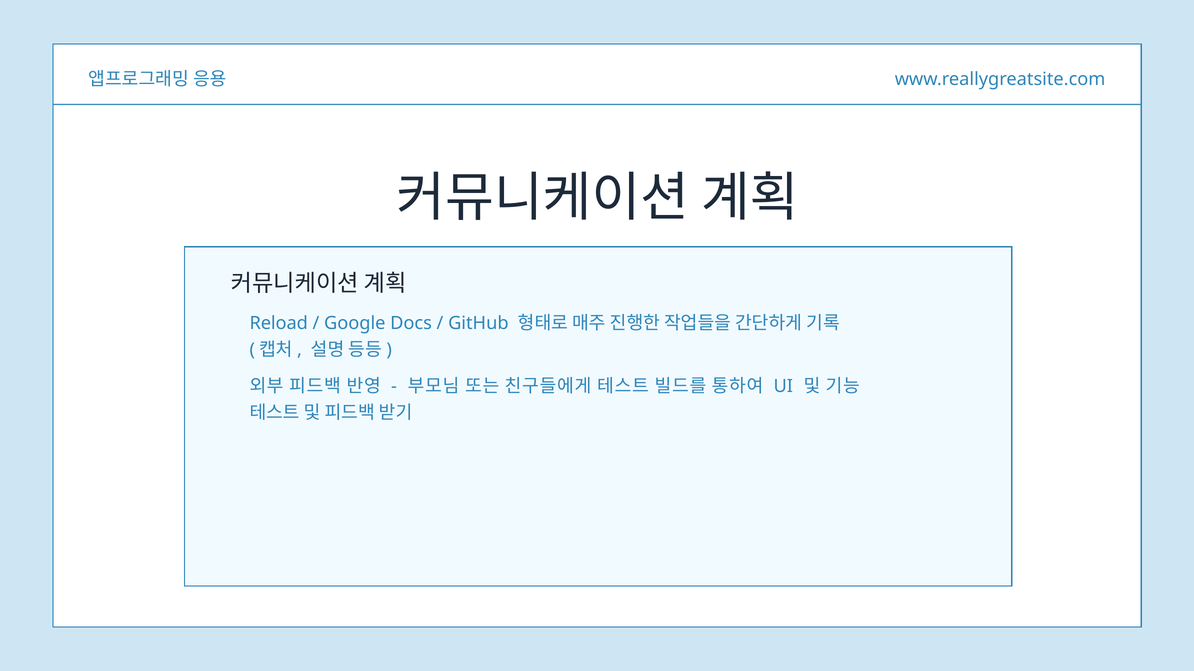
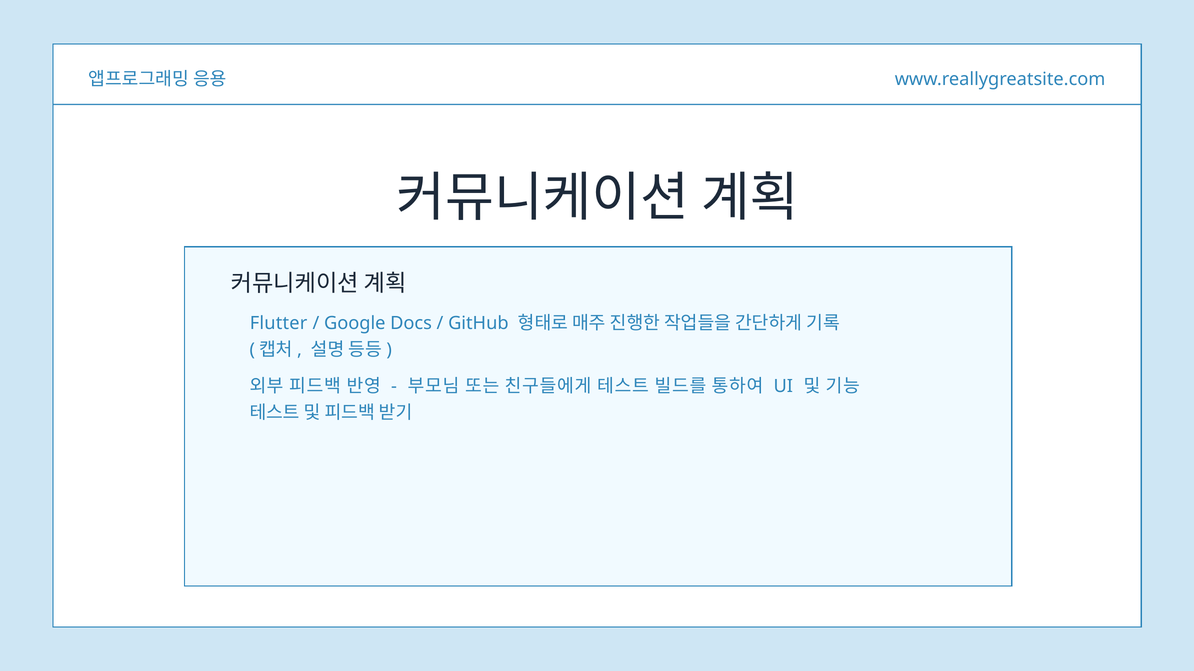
Reload: Reload -> Flutter (279, 324)
